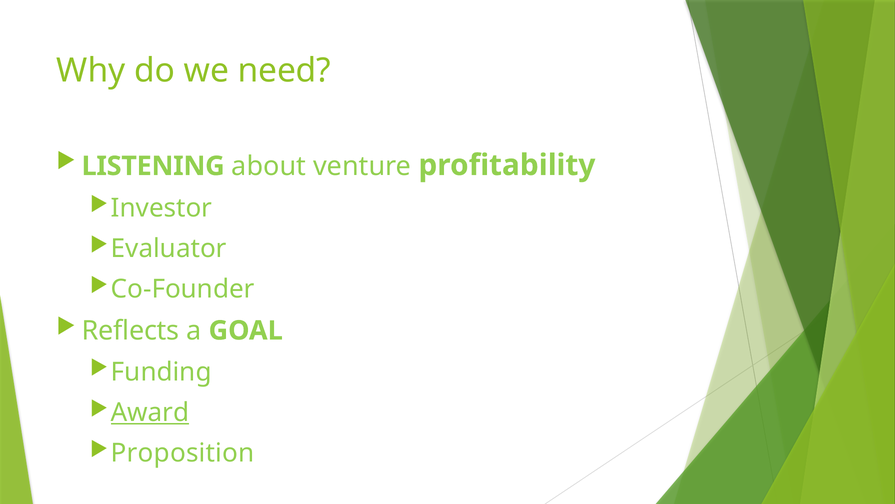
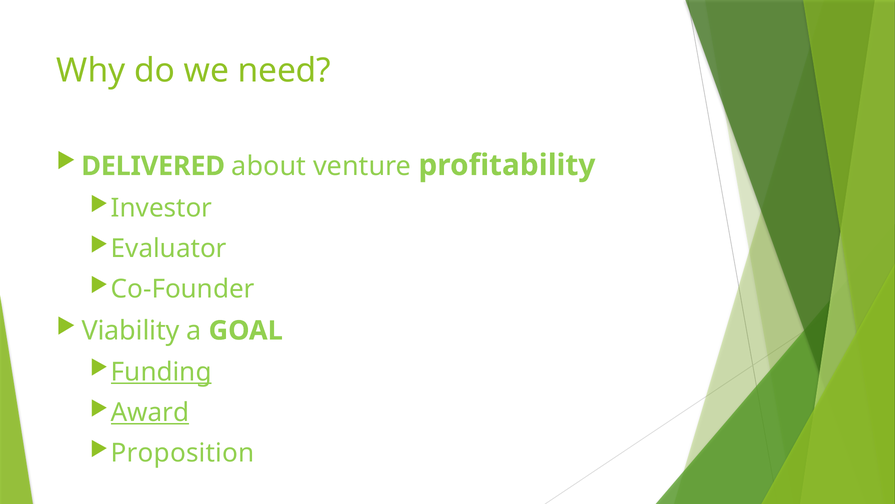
LISTENING: LISTENING -> DELIVERED (153, 166)
Reflects: Reflects -> Viability (130, 330)
Funding underline: none -> present (161, 371)
